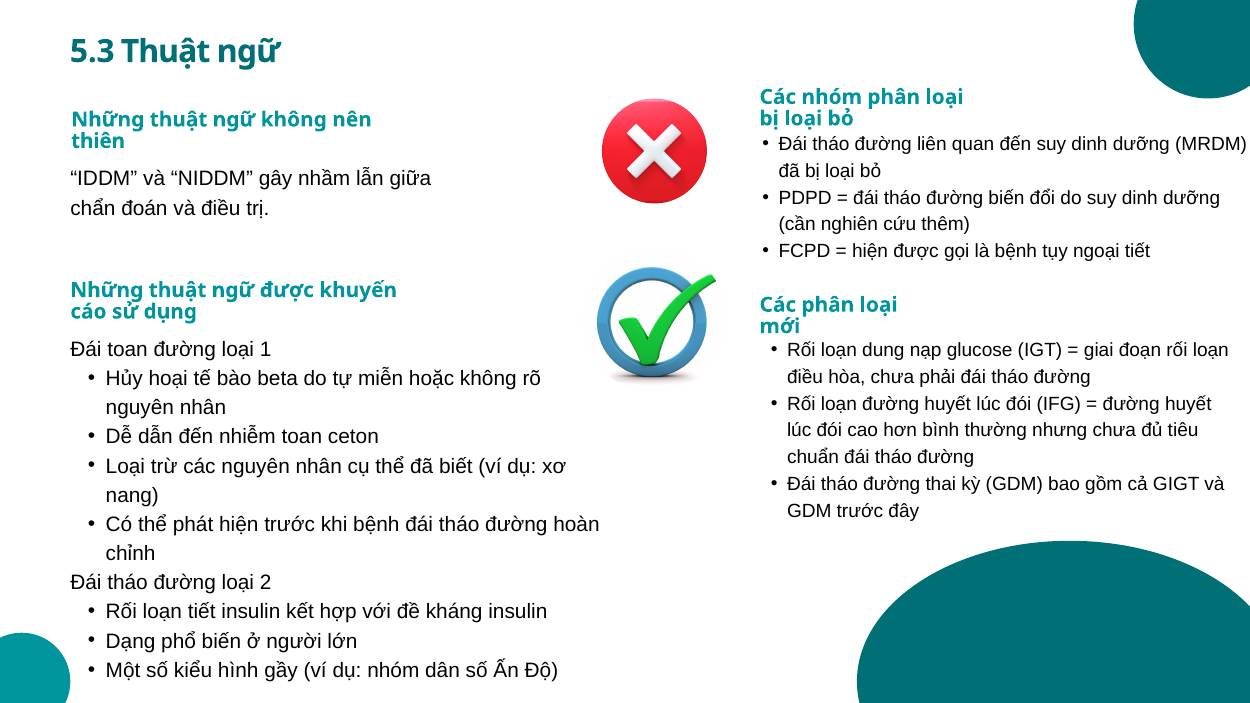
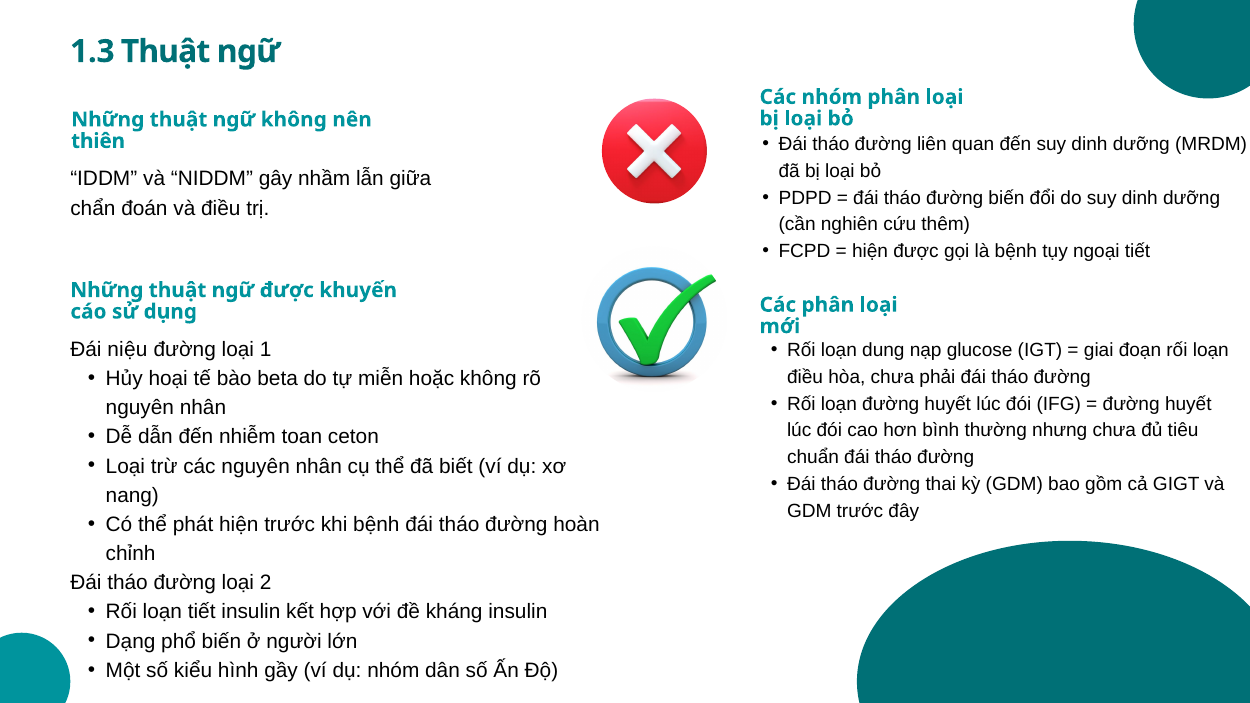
5.3: 5.3 -> 1.3 (92, 51)
Đái toan: toan -> niệu (127, 350)
